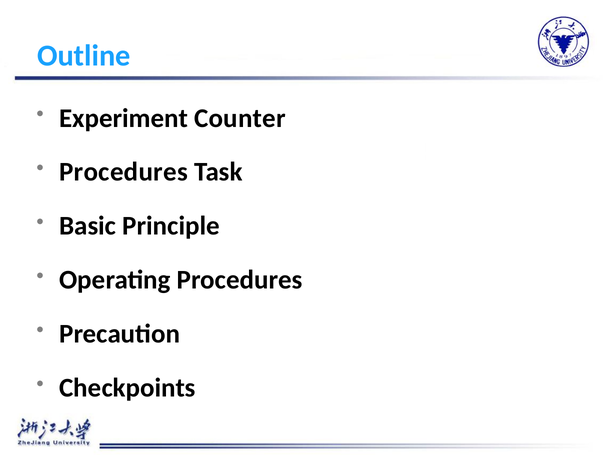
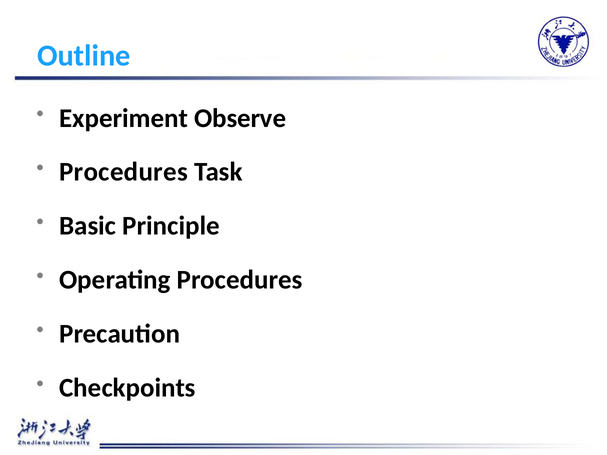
Counter: Counter -> Observe (240, 118)
